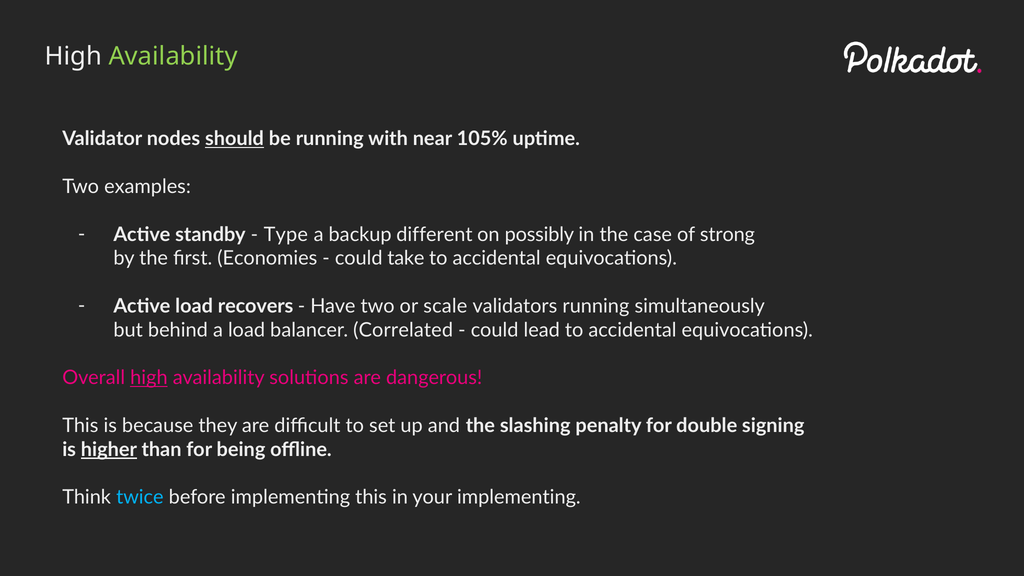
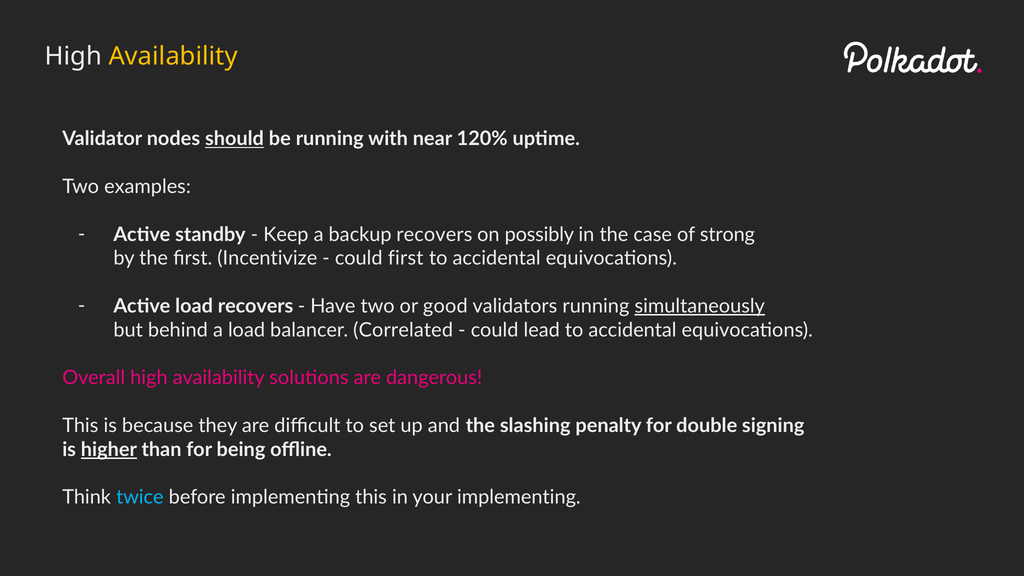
Availability colour: light green -> yellow (173, 56)
105%: 105% -> 120% (482, 139)
Type: Type -> Keep (286, 234)
backup different: different -> recovers (434, 234)
Economies: Economies -> Incentivize (267, 258)
could take: take -> first (406, 258)
scale: scale -> good (445, 306)
simultaneously underline: none -> present (700, 306)
high underline: present -> none (149, 378)
